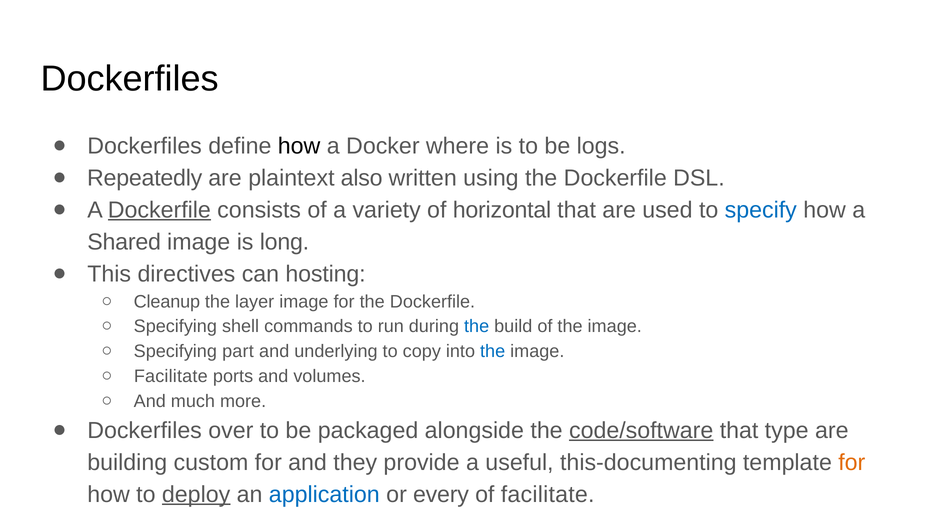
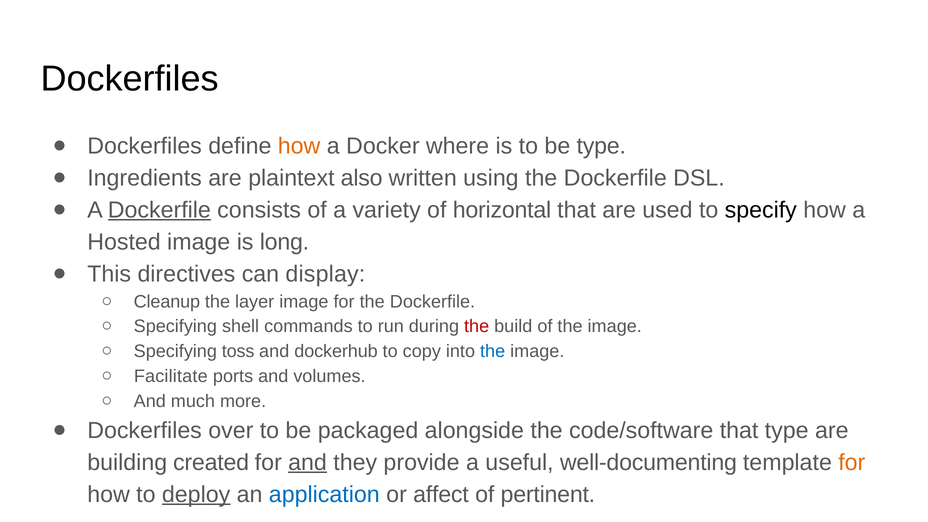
how colour: black -> orange (299, 146)
be logs: logs -> type (601, 146)
Repeatedly: Repeatedly -> Ingredients (145, 178)
specify colour: blue -> black (761, 210)
Shared: Shared -> Hosted (124, 242)
hosting: hosting -> display (325, 274)
the colour: blue -> red (477, 326)
part: part -> toss (238, 351)
underlying: underlying -> dockerhub (336, 351)
code/software underline: present -> none (641, 430)
custom: custom -> created (211, 462)
and underline: none -> present (308, 462)
this-documenting: this-documenting -> well-documenting (648, 462)
every: every -> affect (441, 494)
of facilitate: facilitate -> pertinent (548, 494)
